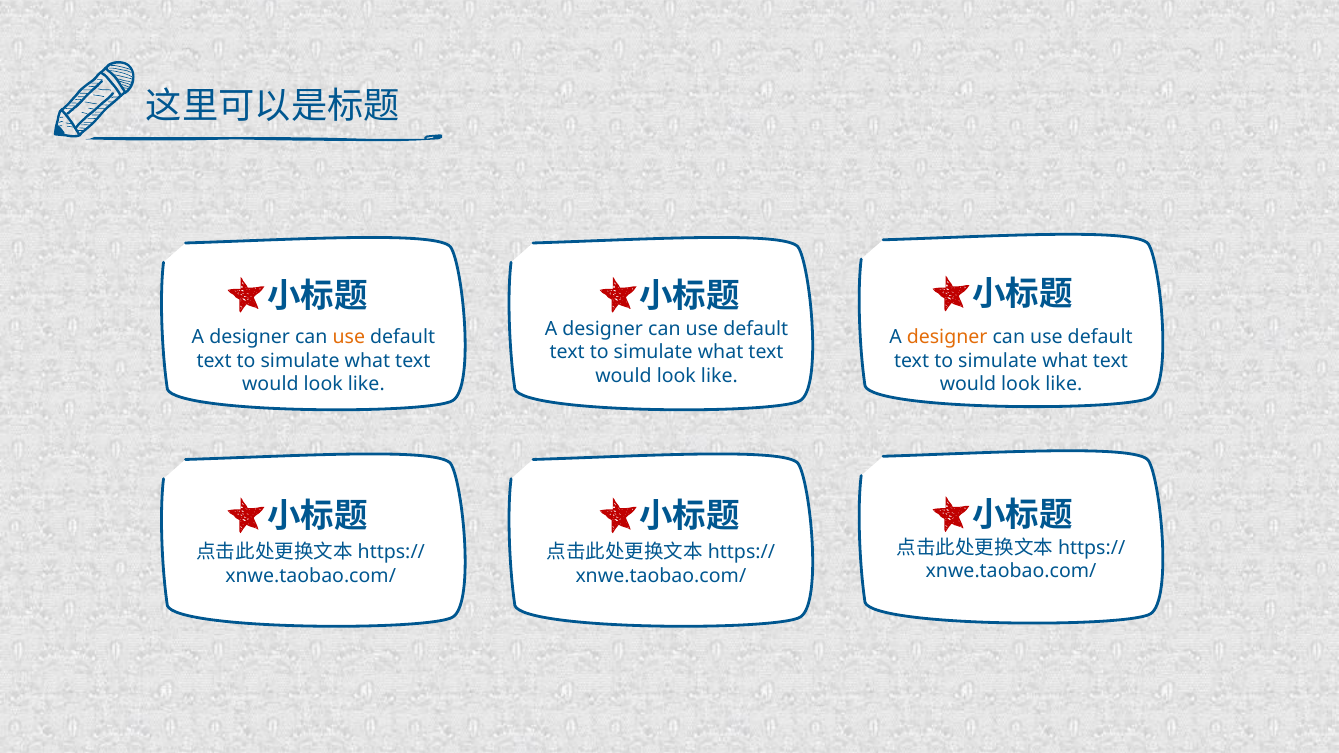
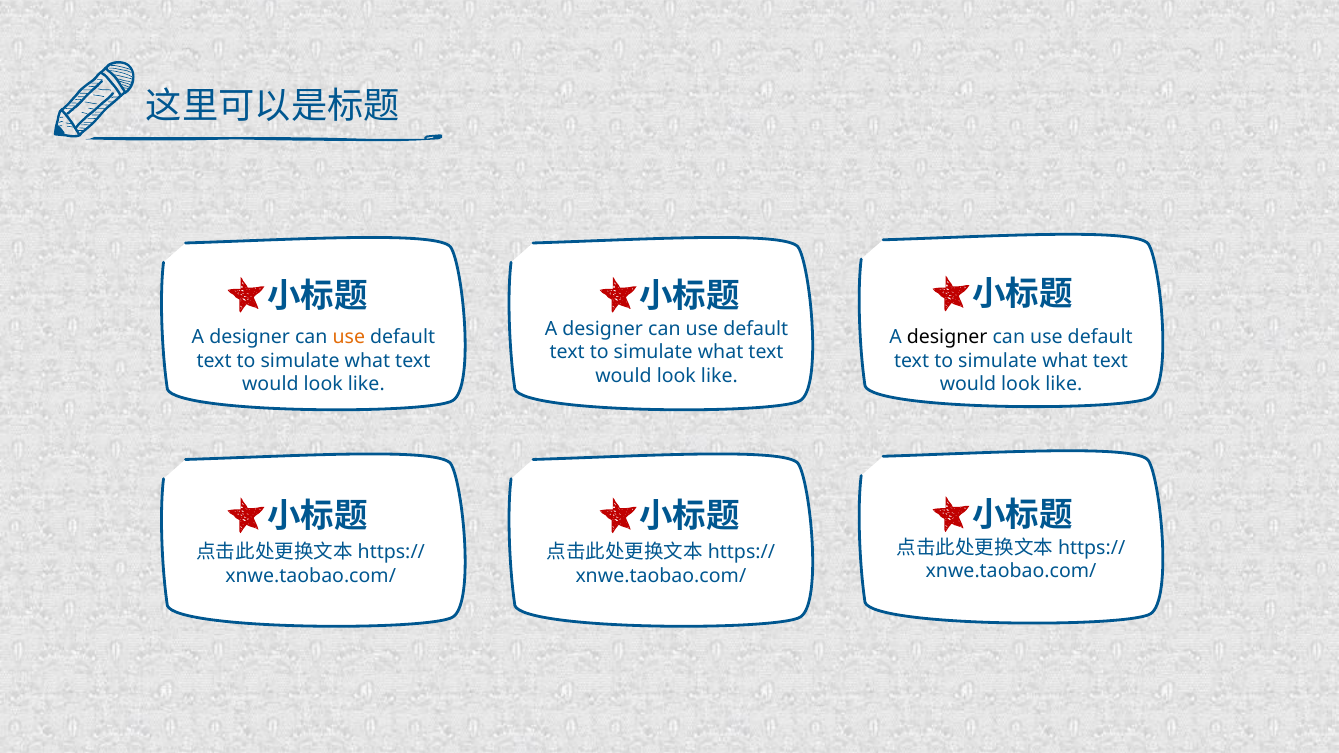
designer colour: orange -> black (947, 337)
